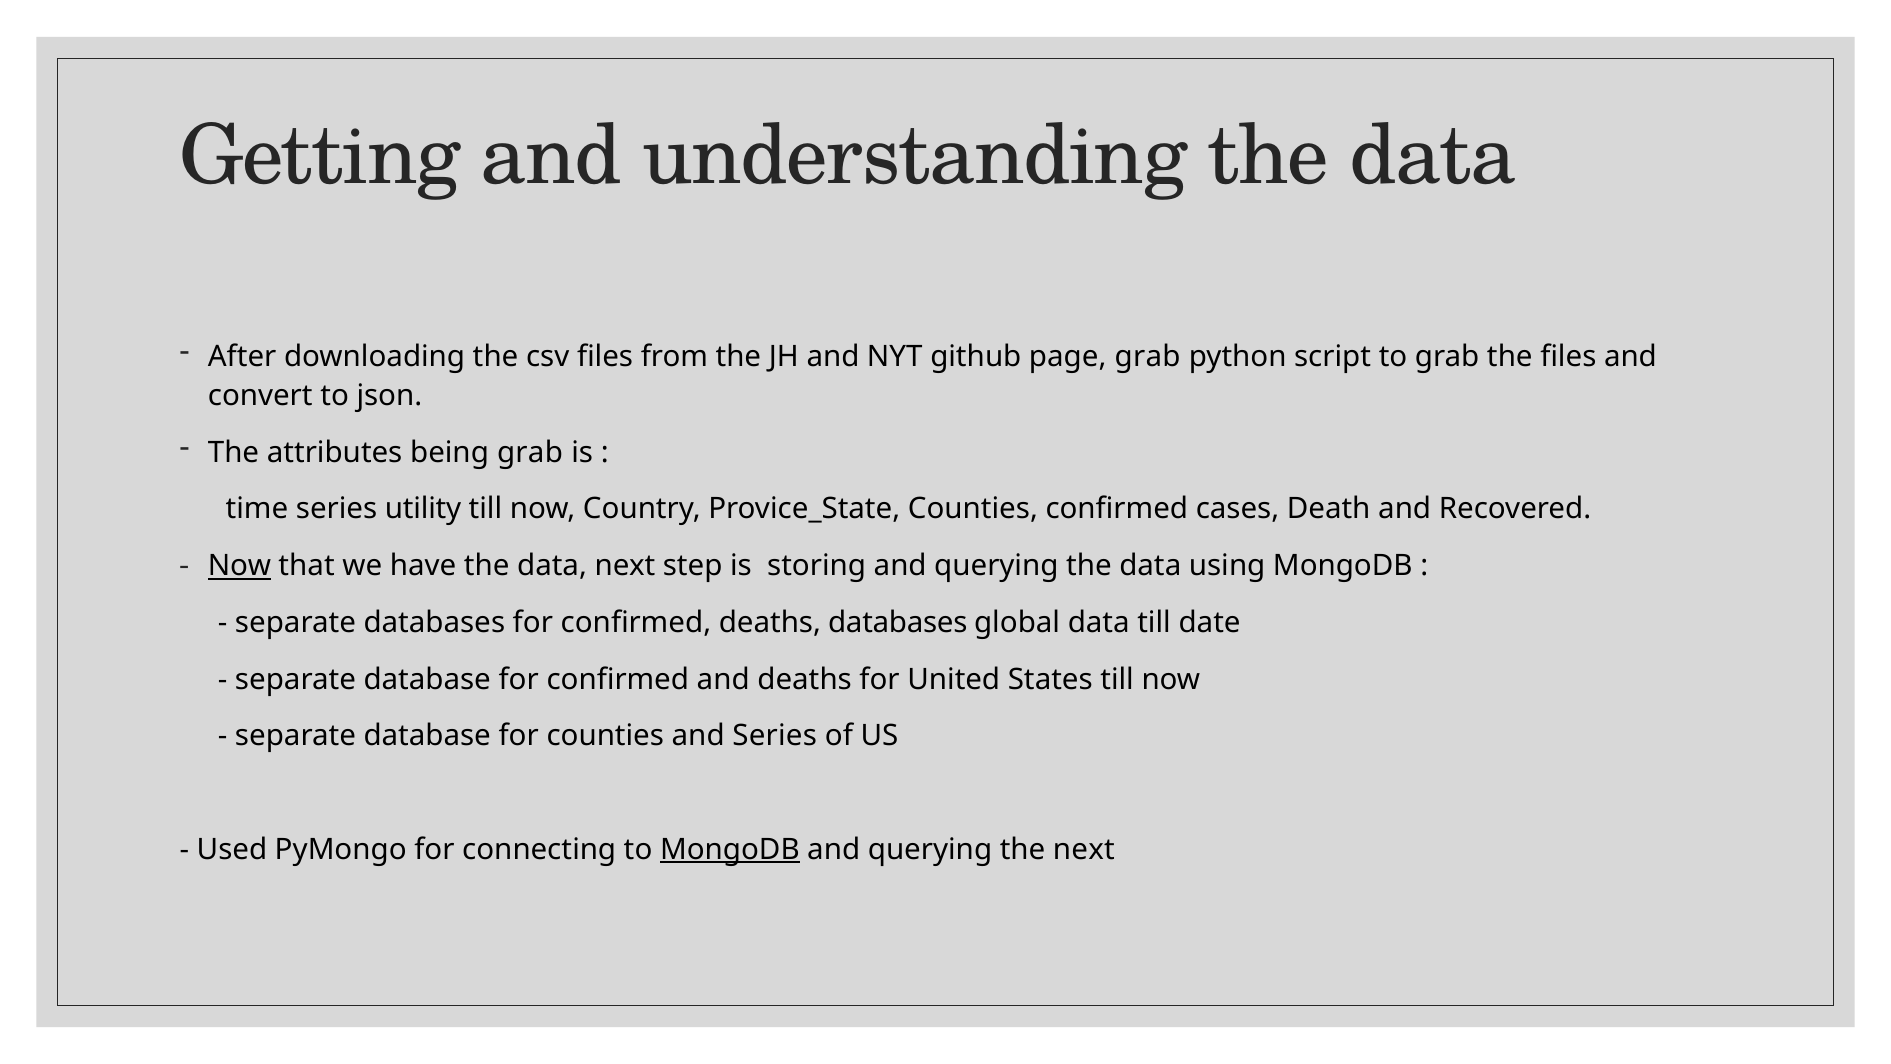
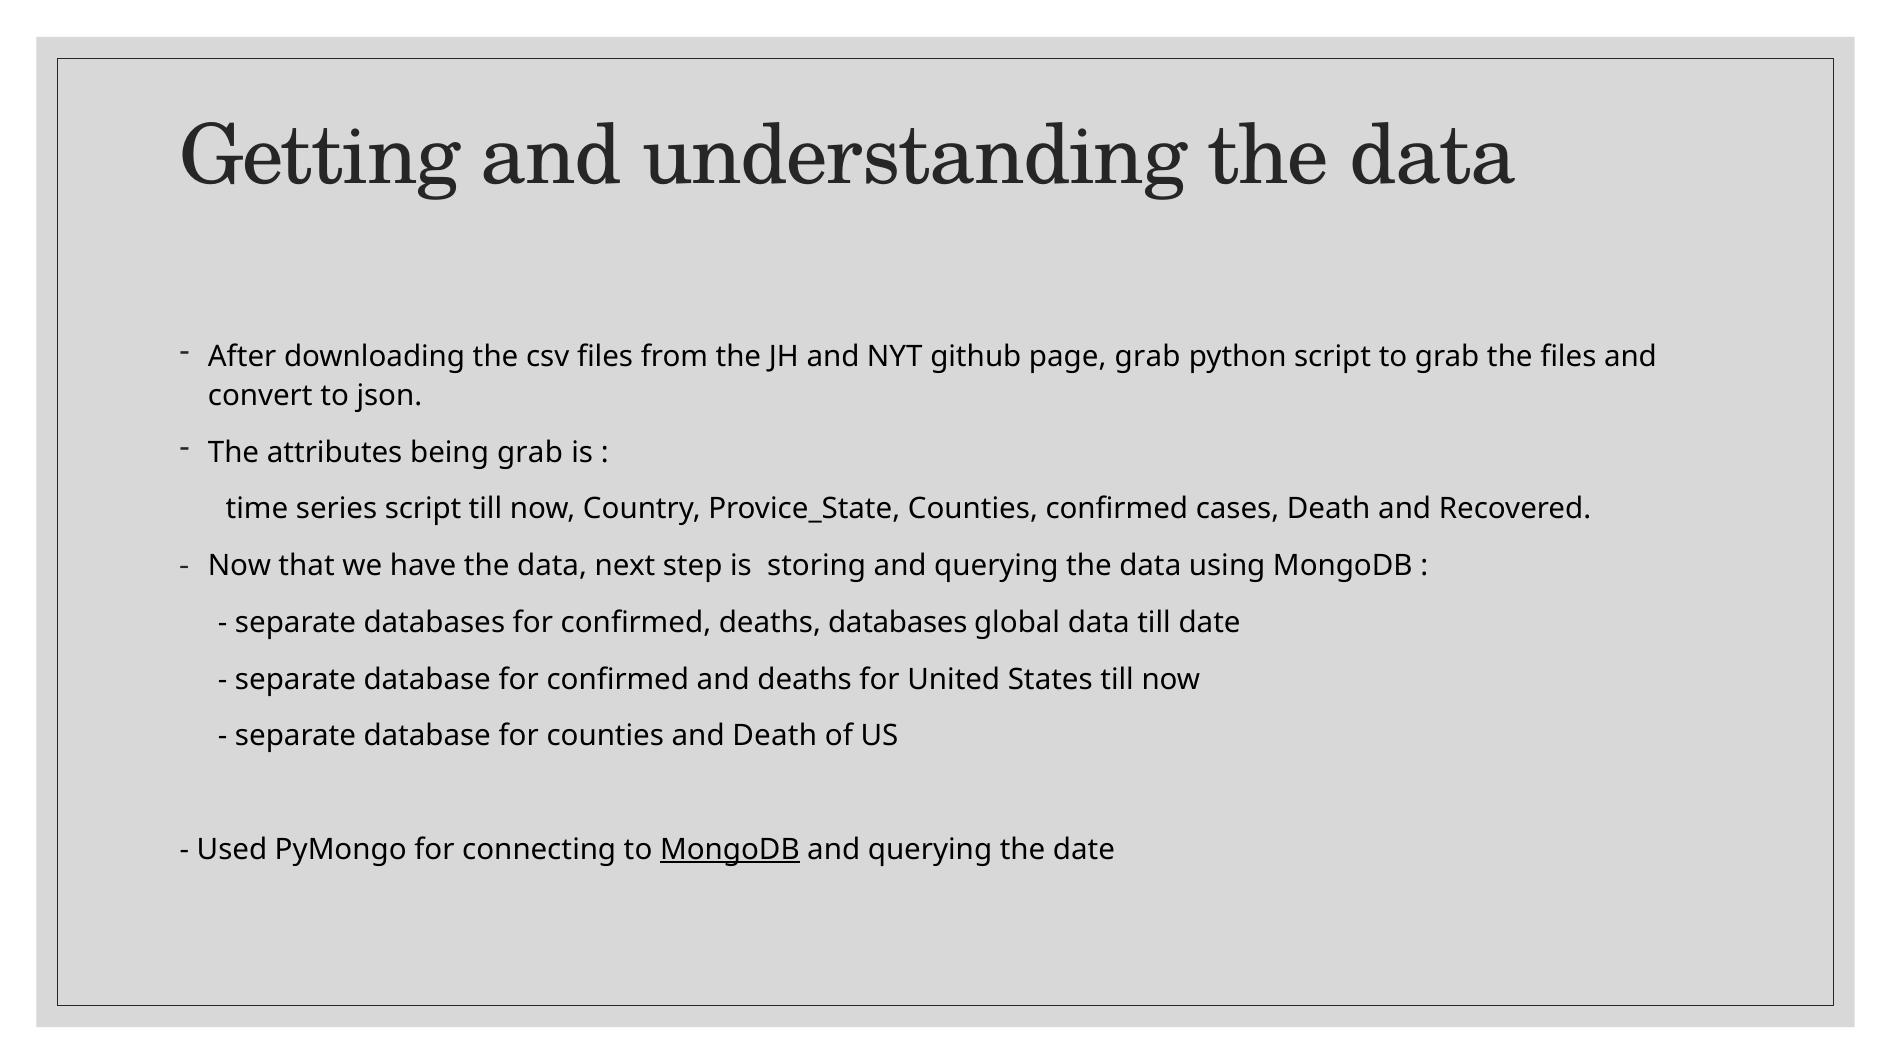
series utility: utility -> script (423, 509)
Now underline: present -> none (240, 566)
and Series: Series -> Death (775, 736)
the next: next -> date (1084, 849)
